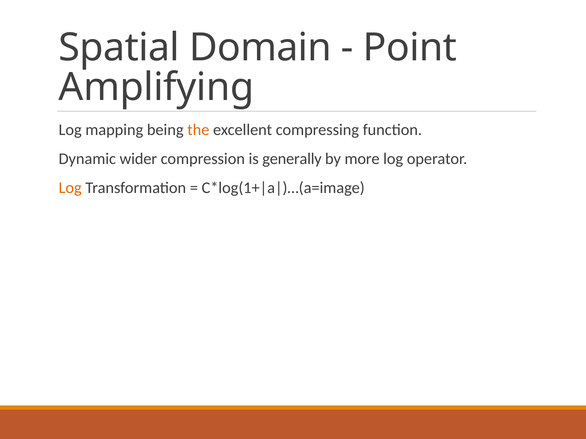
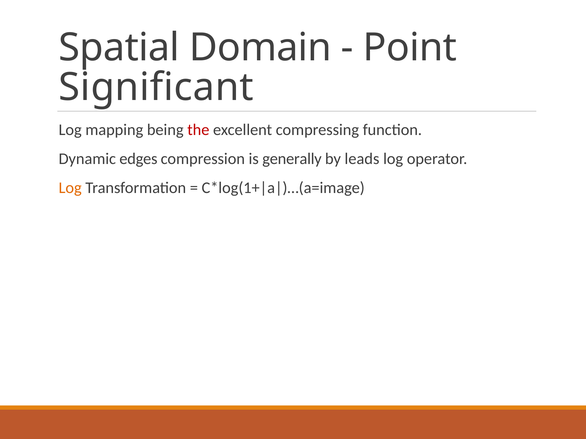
Amplifying: Amplifying -> Significant (156, 88)
the colour: orange -> red (198, 130)
wider: wider -> edges (138, 159)
more: more -> leads (362, 159)
